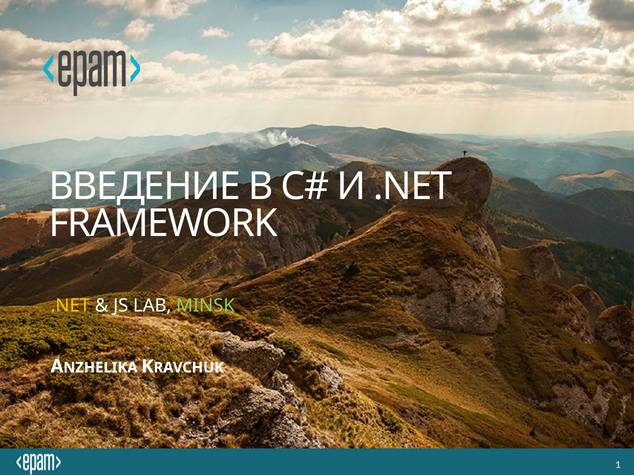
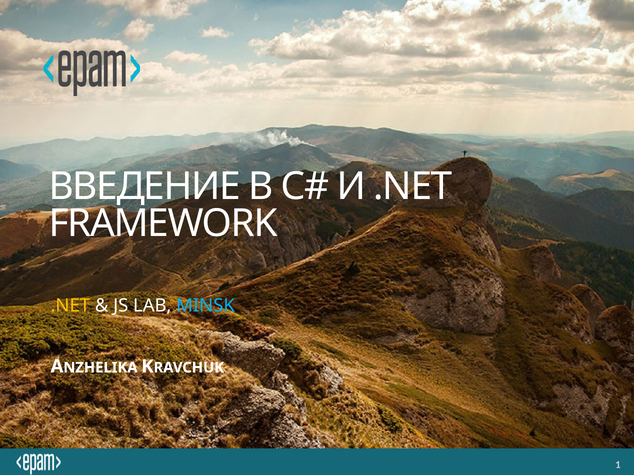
MINSK colour: light green -> light blue (206, 306)
